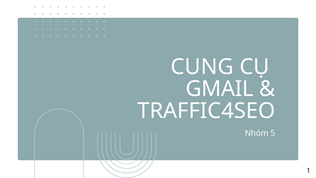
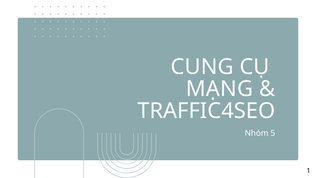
GMAIL: GMAIL -> MẠNG (219, 89)
